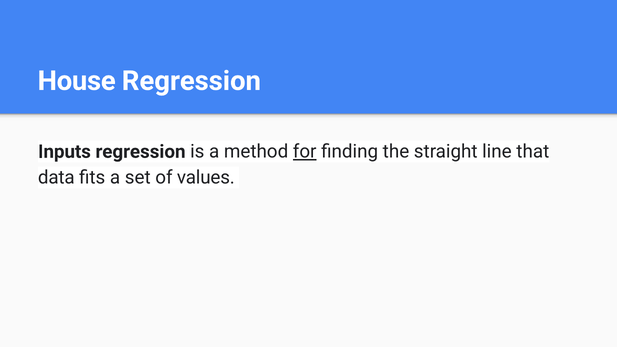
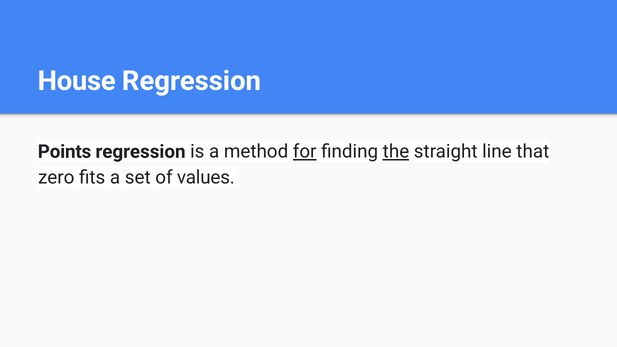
Inputs: Inputs -> Points (65, 152)
the underline: none -> present (396, 152)
data: data -> zero (56, 178)
